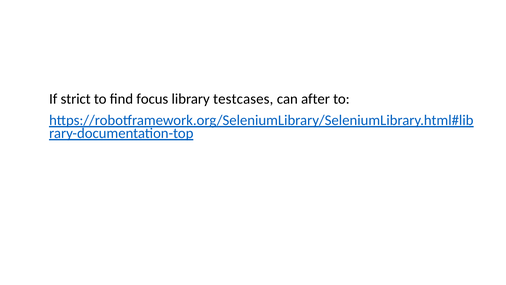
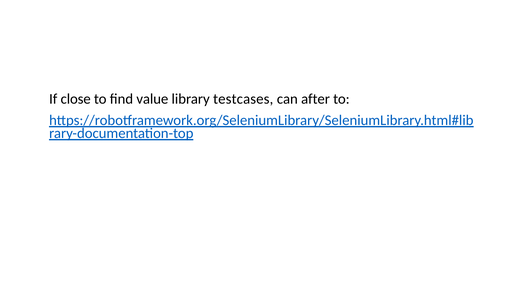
strict: strict -> close (76, 99)
focus: focus -> value (152, 99)
